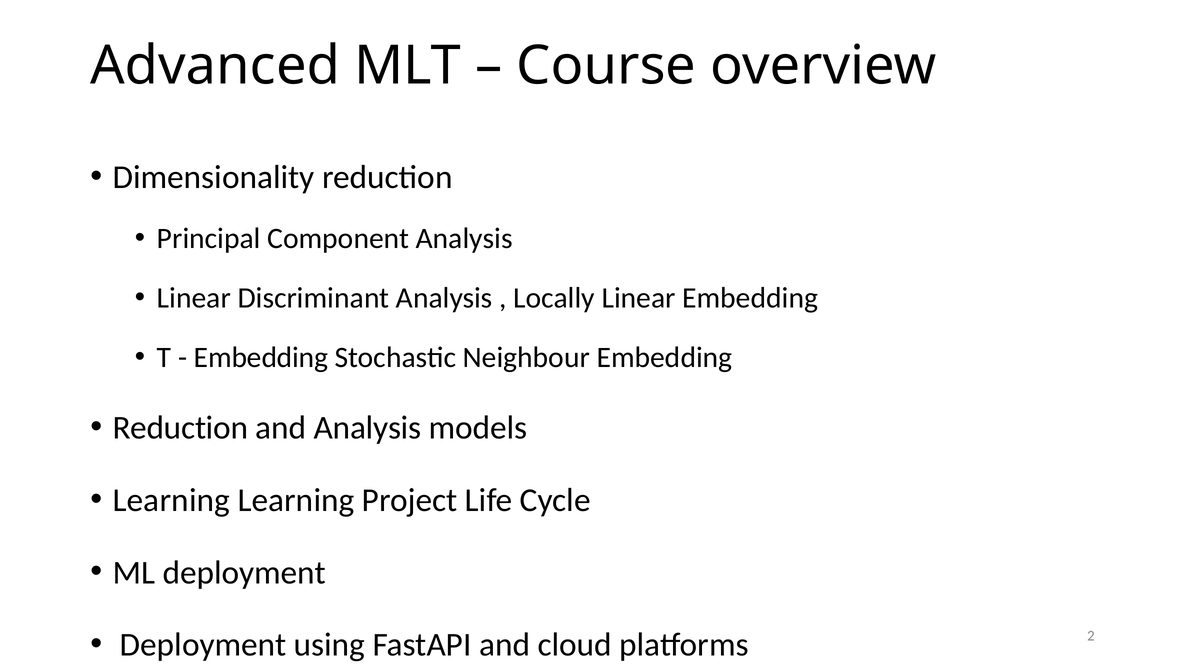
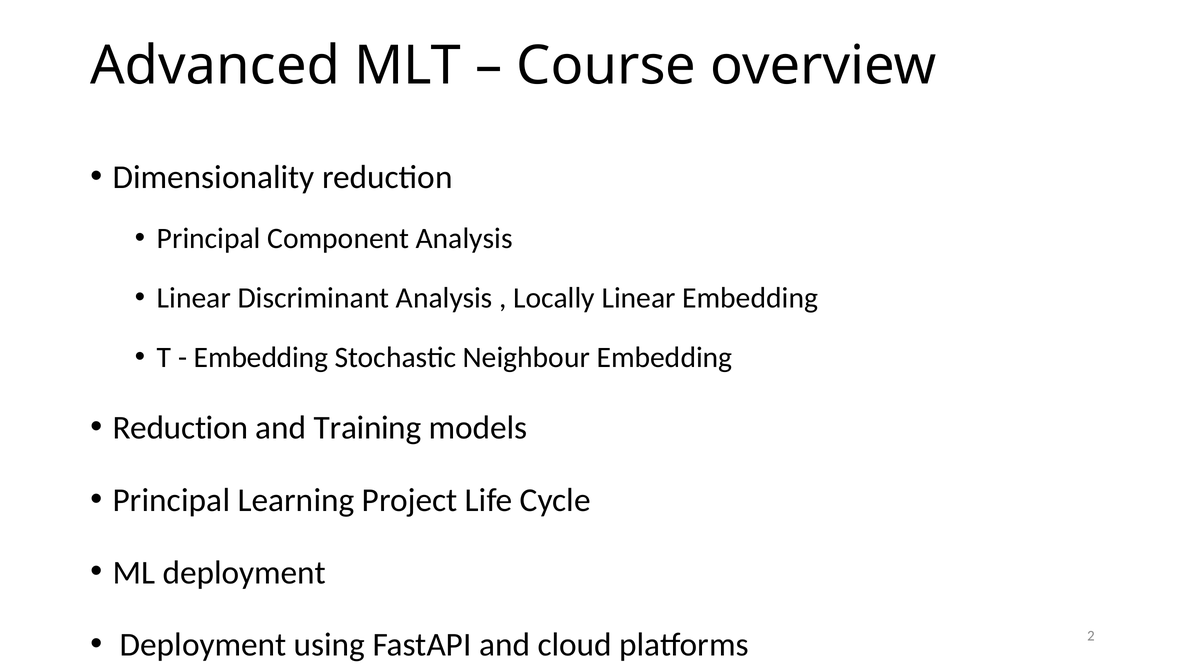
and Analysis: Analysis -> Training (368, 428)
Learning: Learning -> Principal (171, 501)
